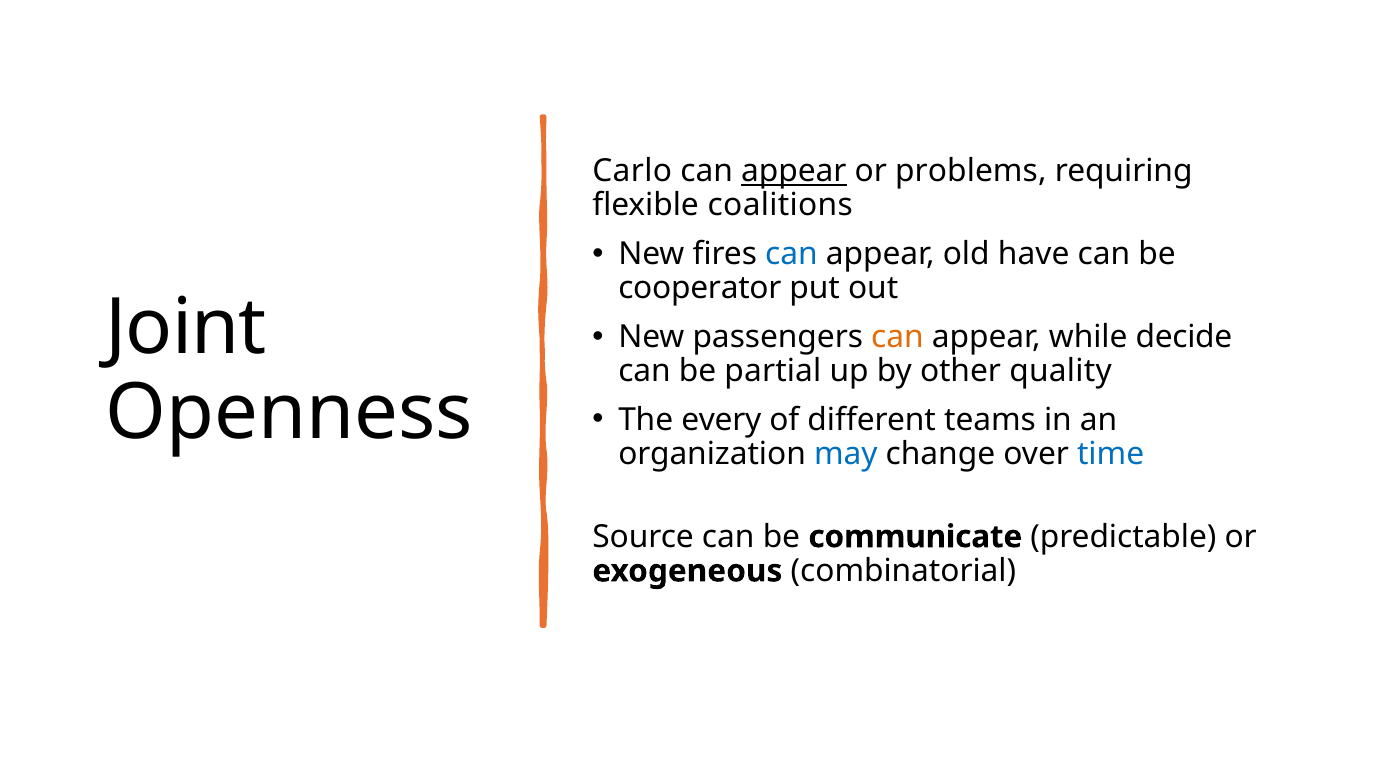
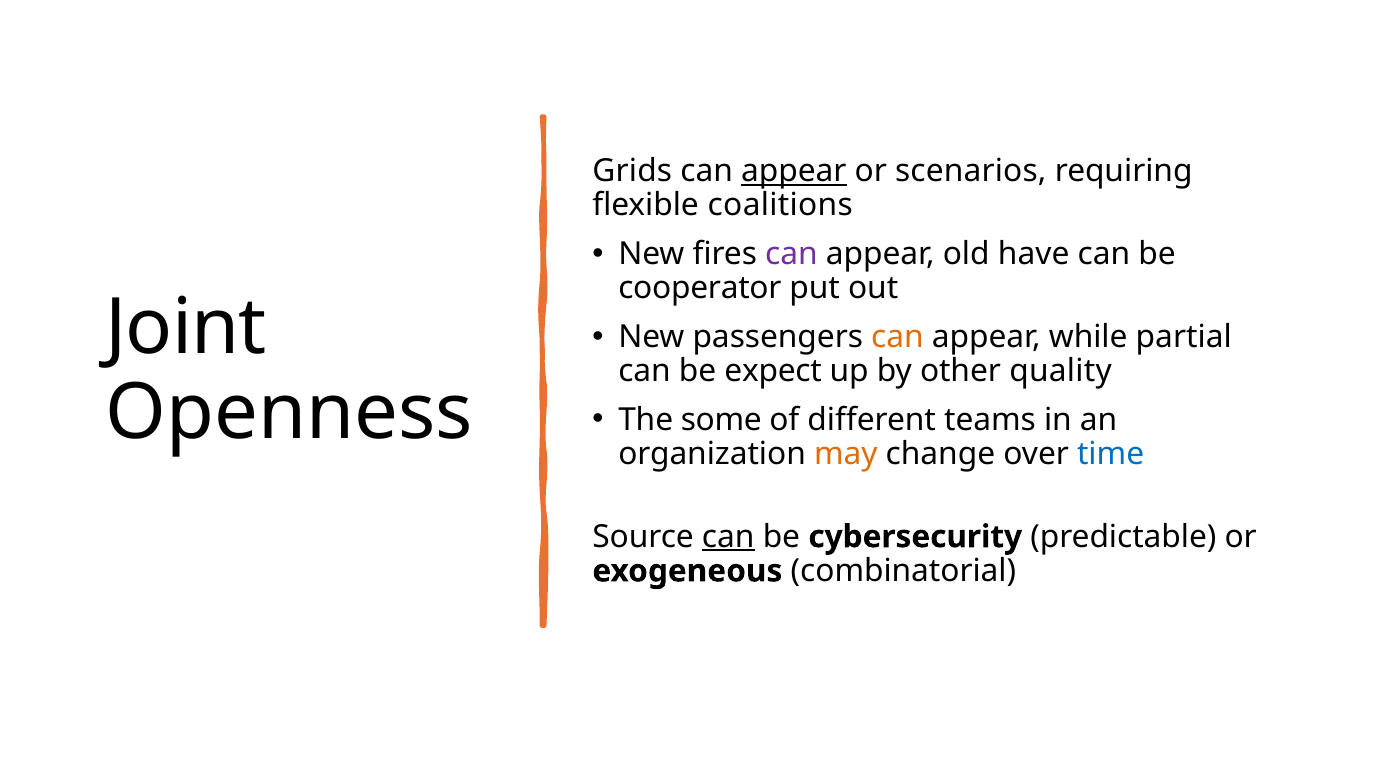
Carlo: Carlo -> Grids (632, 171)
problems: problems -> scenarios (971, 171)
can colour: blue -> purple (791, 254)
decide: decide -> partial (1184, 337)
partial: partial -> expect (773, 371)
every: every -> some (721, 419)
may colour: blue -> orange (846, 454)
can underline: none -> present (728, 536)
communicate: communicate -> cybersecurity (915, 536)
